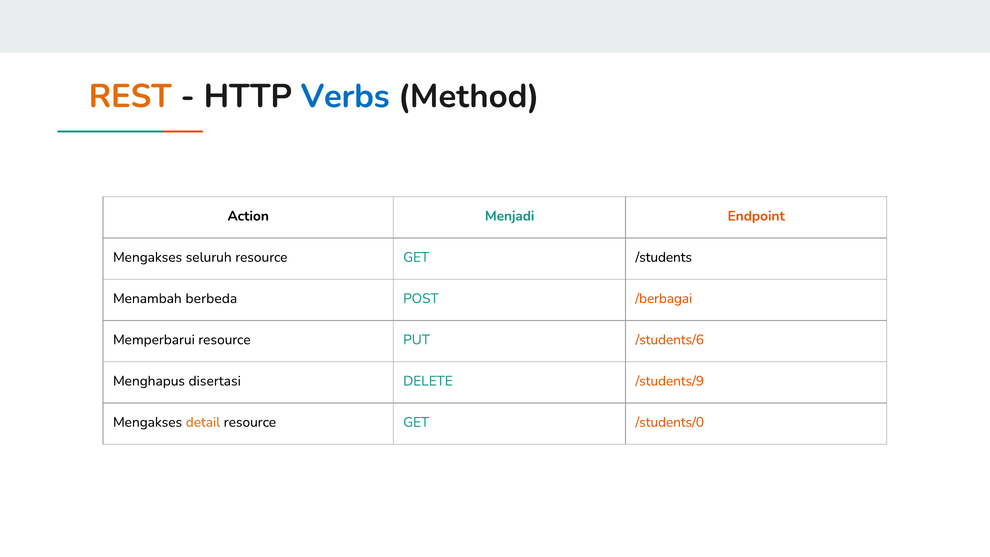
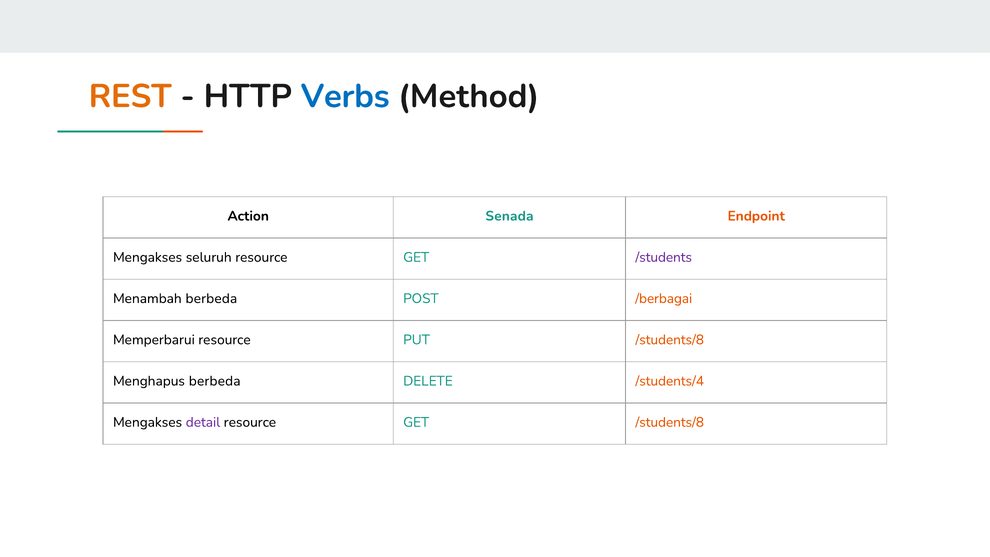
Menjadi: Menjadi -> Senada (509, 216)
/students colour: black -> purple (664, 257)
PUT /students/6: /students/6 -> /students/8 (670, 340)
Menghapus disertasi: disertasi -> berbeda (215, 381)
/students/9: /students/9 -> /students/4 (670, 381)
detail colour: orange -> purple (203, 422)
GET /students/0: /students/0 -> /students/8 (670, 422)
